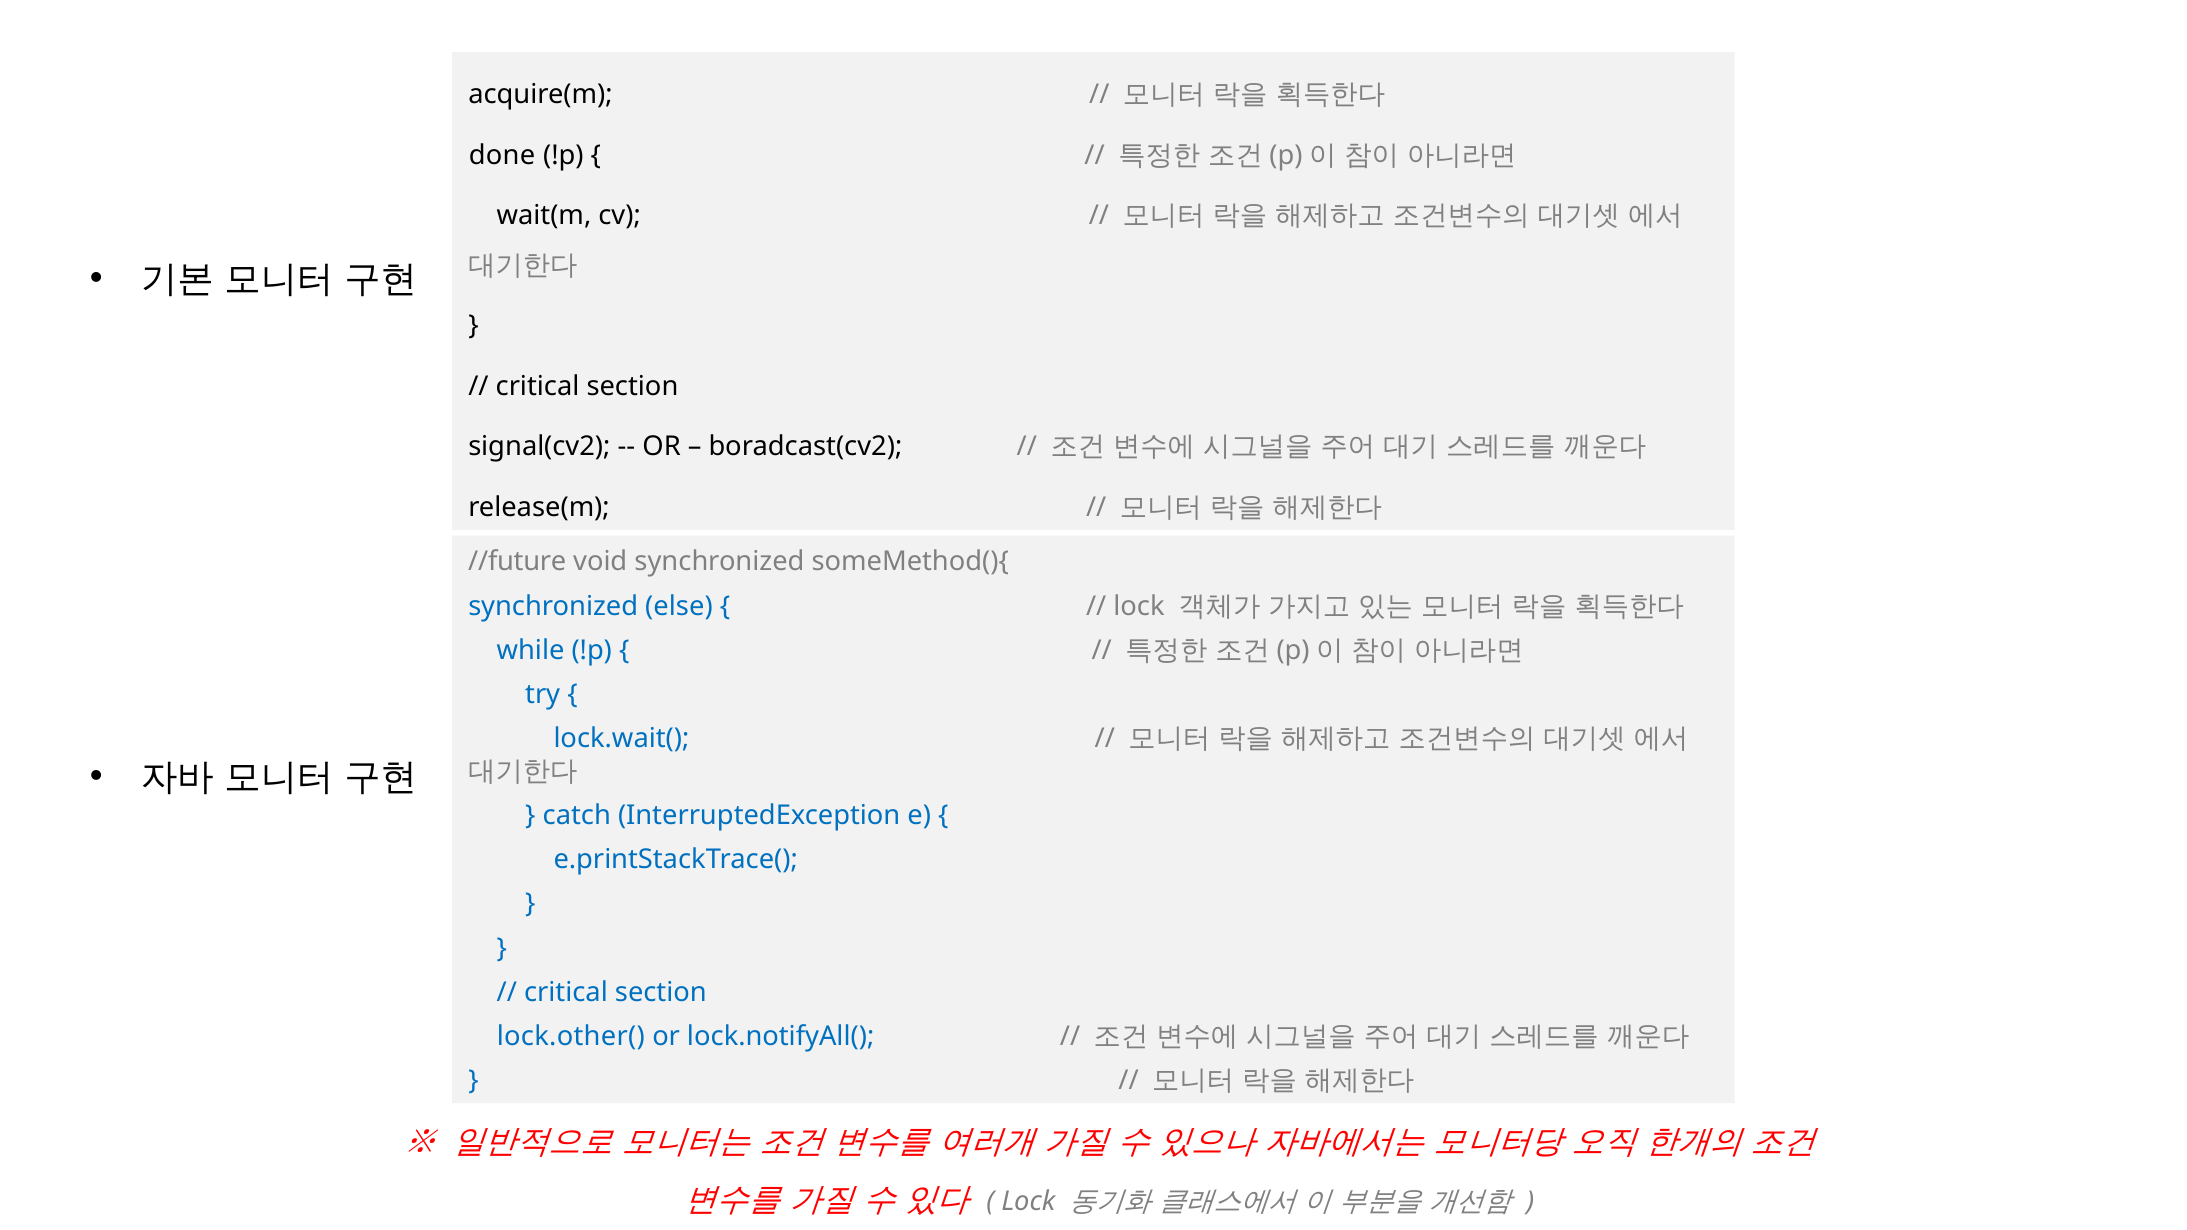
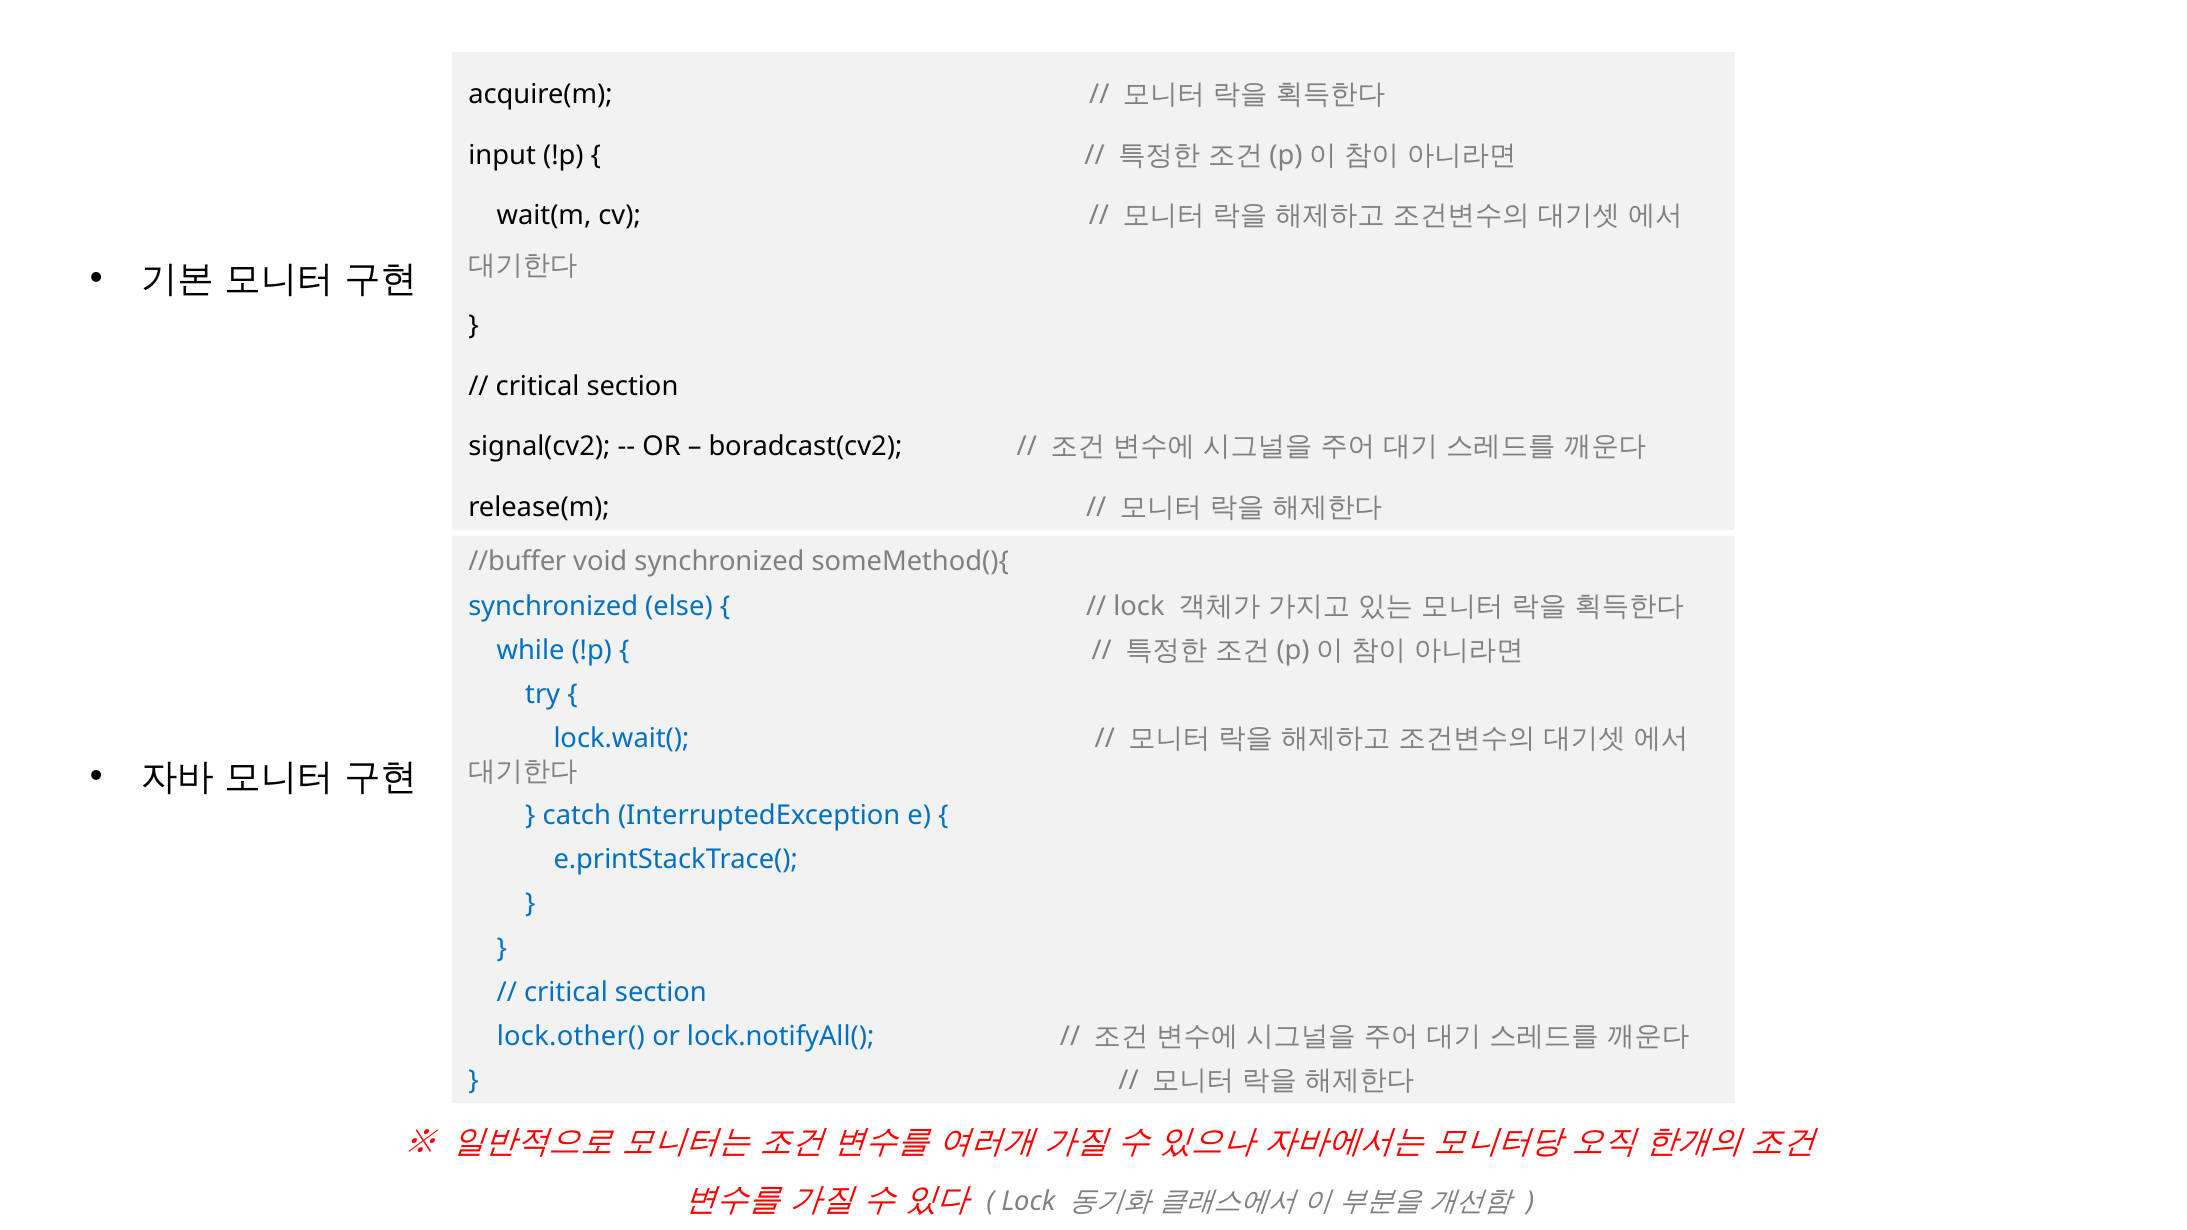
done: done -> input (502, 155)
//future: //future -> //buffer (517, 562)
